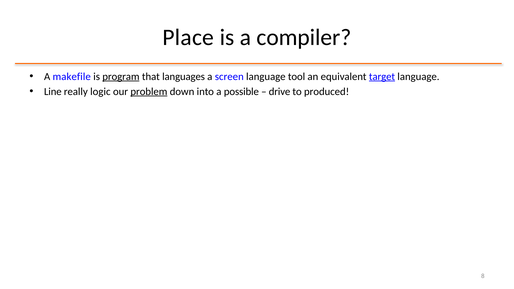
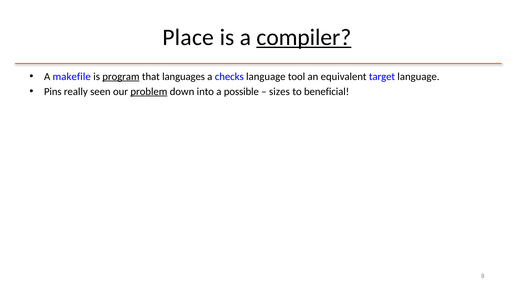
compiler underline: none -> present (304, 37)
screen: screen -> checks (229, 77)
target underline: present -> none (382, 77)
Line: Line -> Pins (53, 92)
logic: logic -> seen (100, 92)
drive: drive -> sizes (279, 92)
produced: produced -> beneficial (327, 92)
